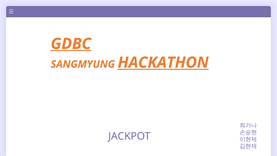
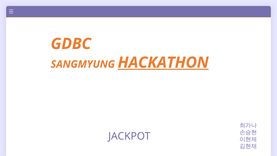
GDBC underline: present -> none (71, 44)
